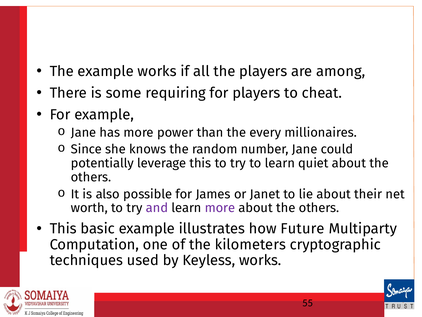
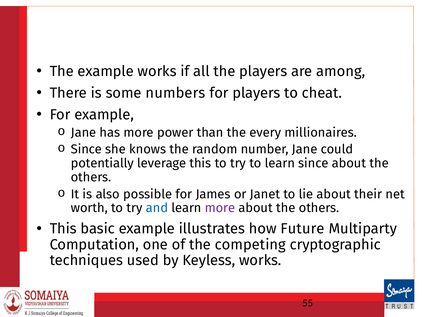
requiring: requiring -> numbers (176, 93)
learn quiet: quiet -> since (313, 163)
and colour: purple -> blue (157, 208)
kilometers: kilometers -> competing (250, 244)
